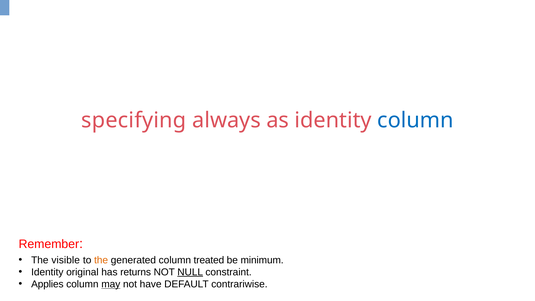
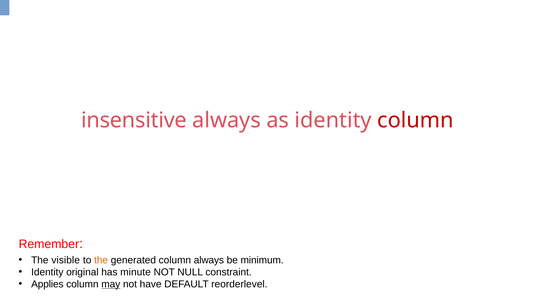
specifying: specifying -> insensitive (134, 120)
column colour: blue -> red (415, 120)
column treated: treated -> always (209, 260)
returns: returns -> minute (136, 272)
NULL underline: present -> none (190, 272)
contrariwise: contrariwise -> reorderlevel (239, 284)
